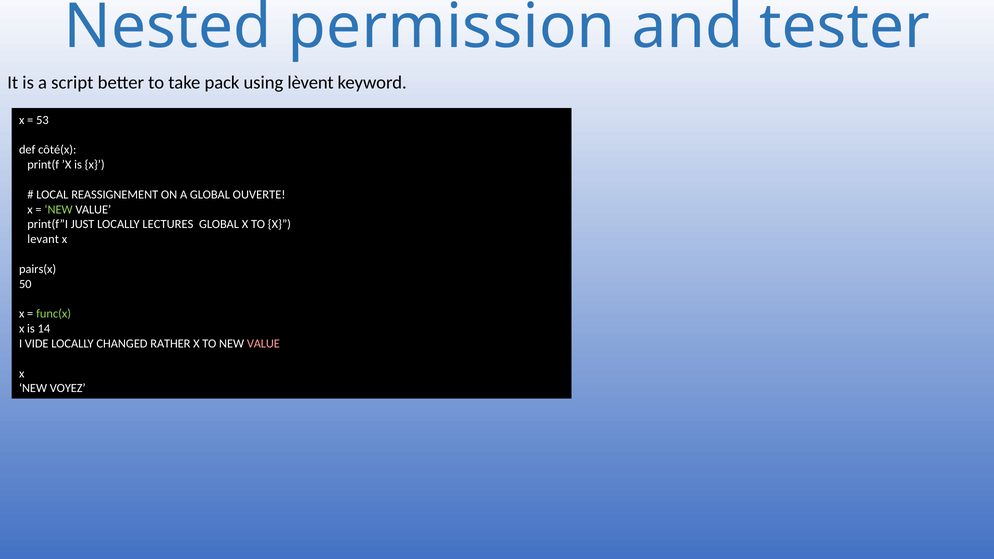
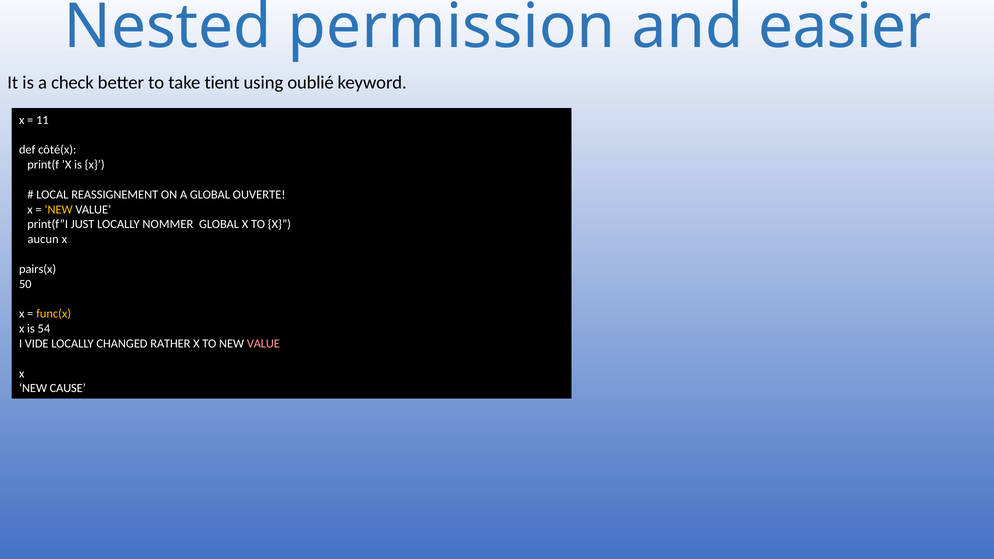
tester: tester -> easier (845, 27)
script: script -> check (72, 83)
pack: pack -> tient (222, 83)
lèvent: lèvent -> oublié (311, 83)
53: 53 -> 11 (42, 120)
NEW colour: light green -> yellow (59, 209)
LECTURES: LECTURES -> NOMMER (168, 224)
levant: levant -> aucun (43, 239)
func(x colour: light green -> yellow (54, 314)
14: 14 -> 54 (44, 329)
VOYEZ: VOYEZ -> CAUSE (68, 388)
